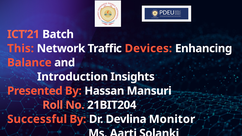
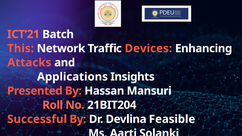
Balance: Balance -> Attacks (29, 63)
Introduction: Introduction -> Applications (72, 77)
Monitor: Monitor -> Feasible (172, 119)
